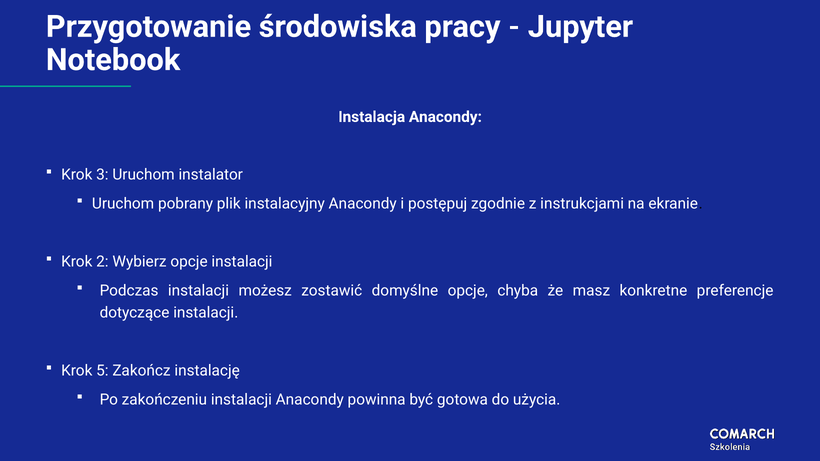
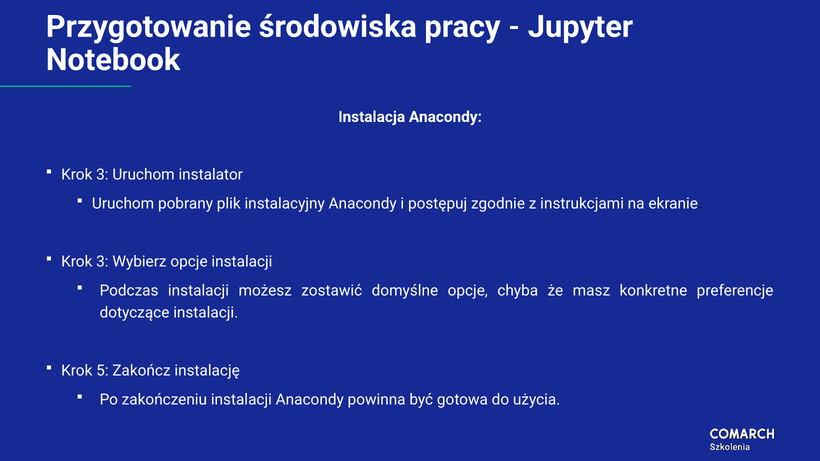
2: 2 -> 3 (102, 262)
